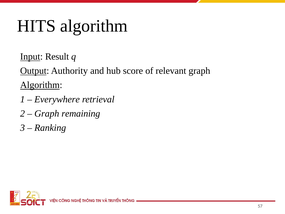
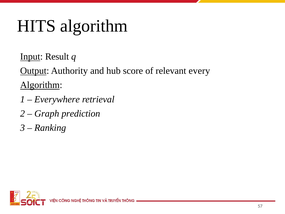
relevant graph: graph -> every (199, 71)
remaining: remaining -> prediction (81, 113)
